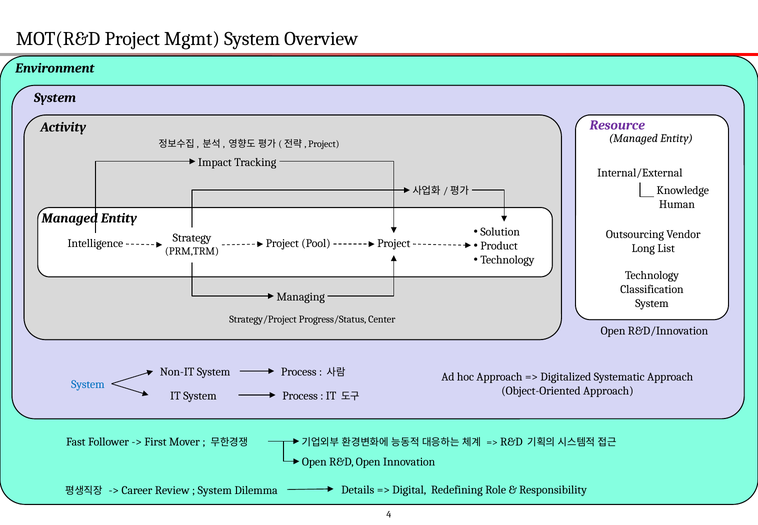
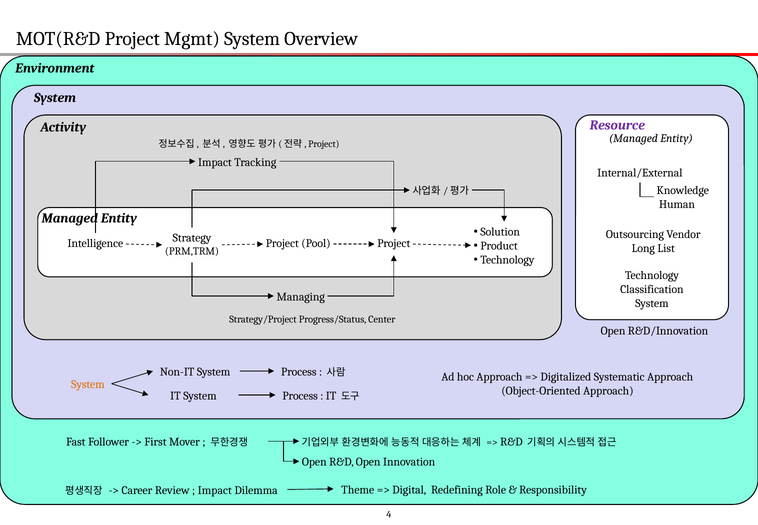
System colour: blue -> orange (88, 384)
Details: Details -> Theme (358, 489)
System: System -> Impact (215, 490)
